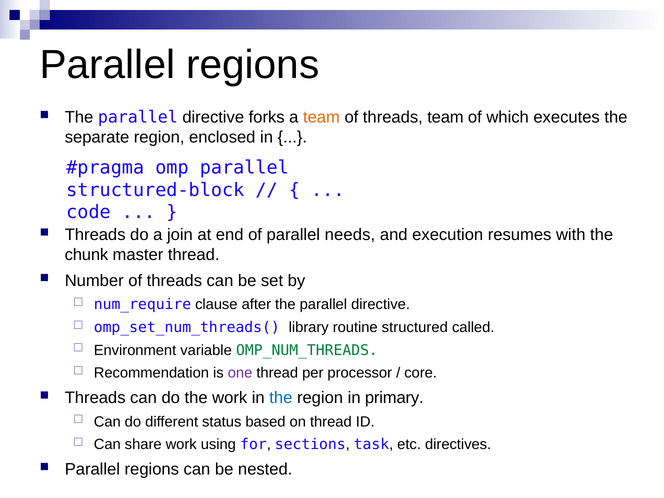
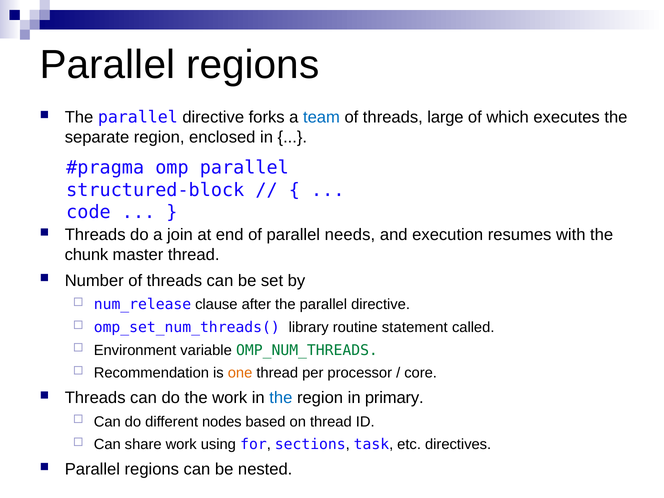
team colour: orange -> blue (321, 117)
threads team: team -> large (445, 117)
num_require: num_require -> num_release (143, 304)
structured: structured -> statement (415, 327)
one colour: purple -> orange (240, 373)
status: status -> nodes (222, 422)
